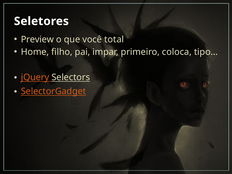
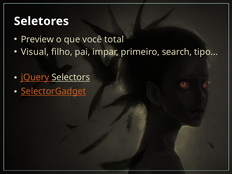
Home: Home -> Visual (35, 52)
coloca: coloca -> search (177, 52)
